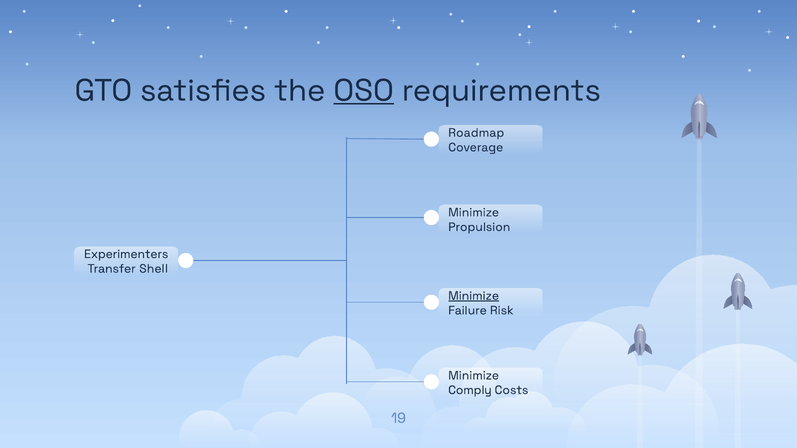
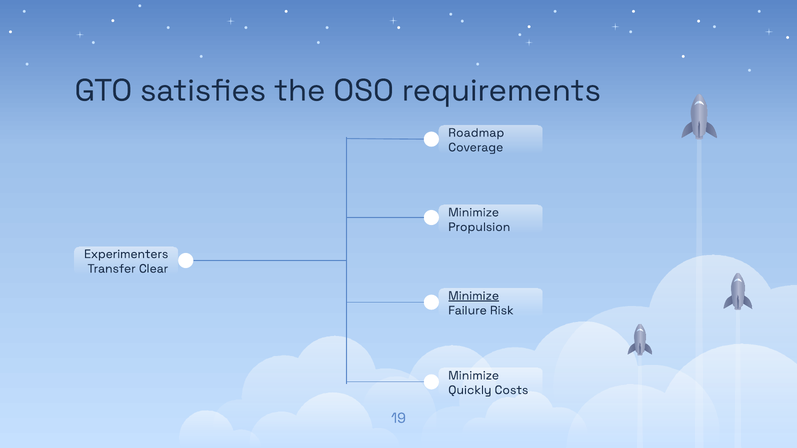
OSO underline: present -> none (364, 90)
Shell: Shell -> Clear (154, 269)
Comply: Comply -> Quickly (470, 390)
